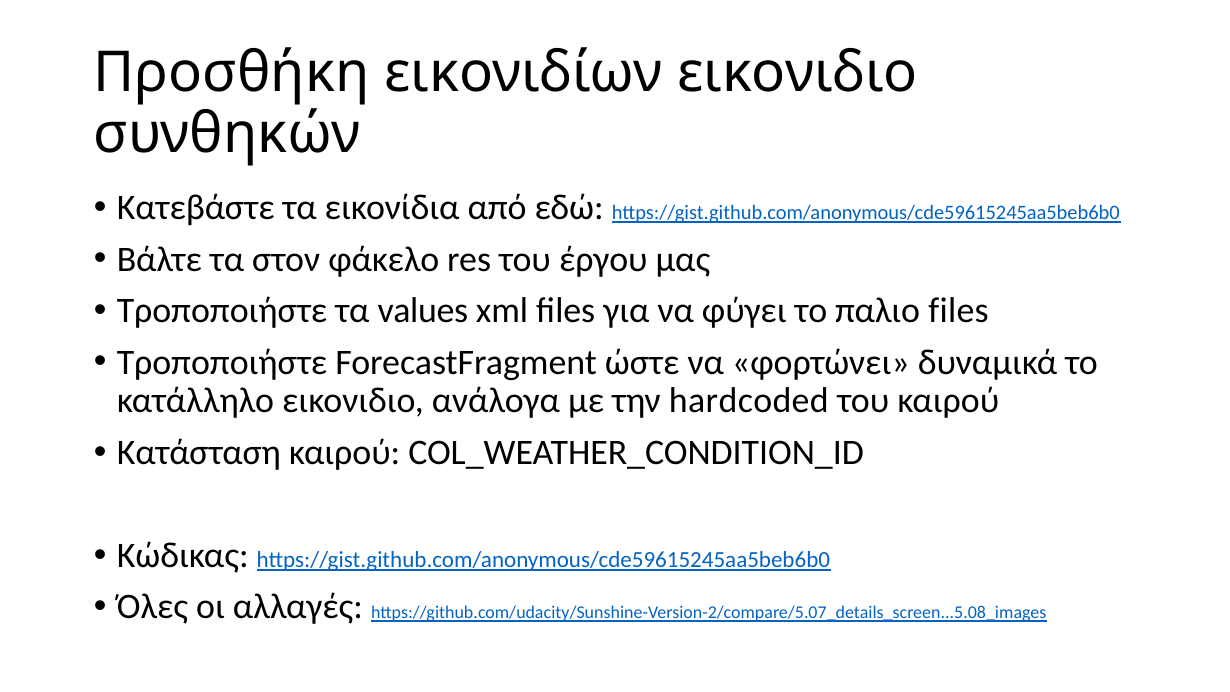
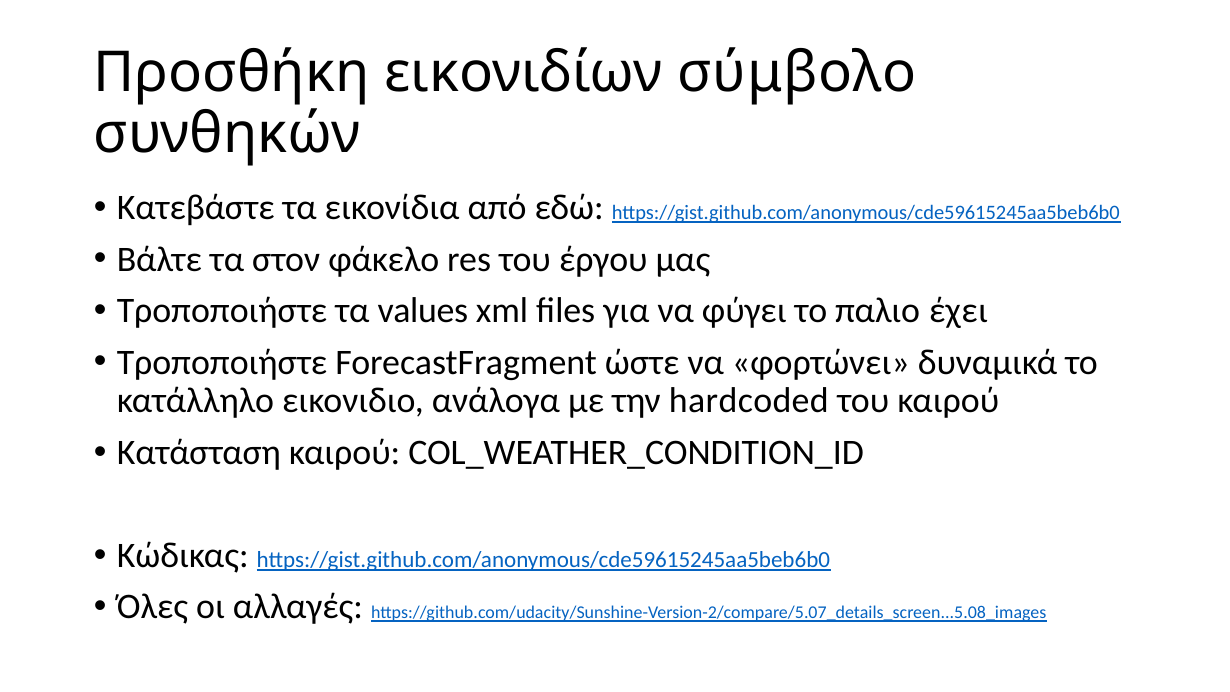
εικονιδίων εικονιδιο: εικονιδιο -> σύμβολο (797, 73)
παλιο files: files -> έχει (958, 311)
